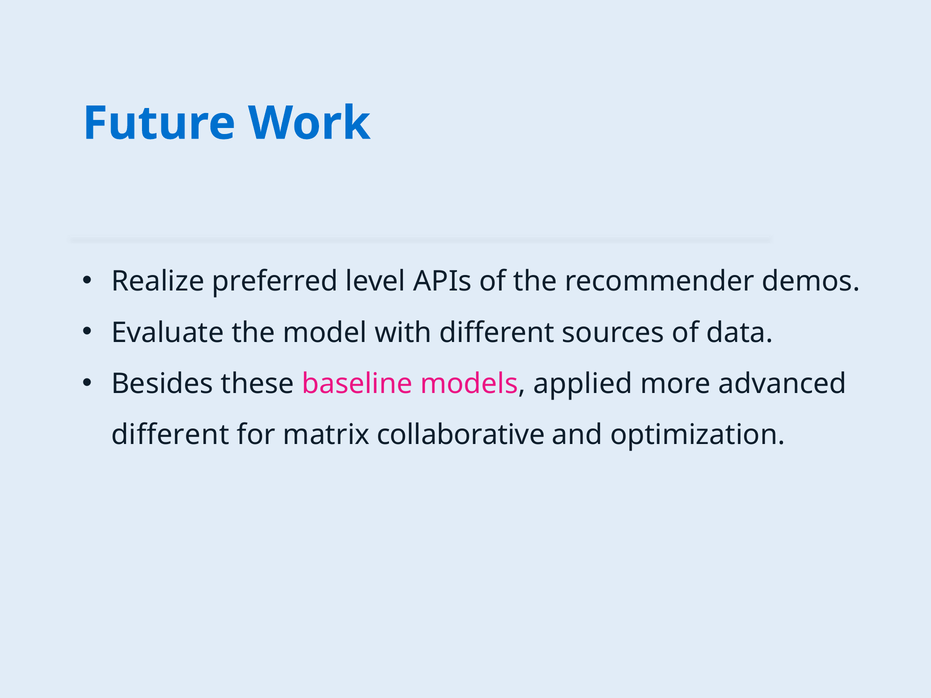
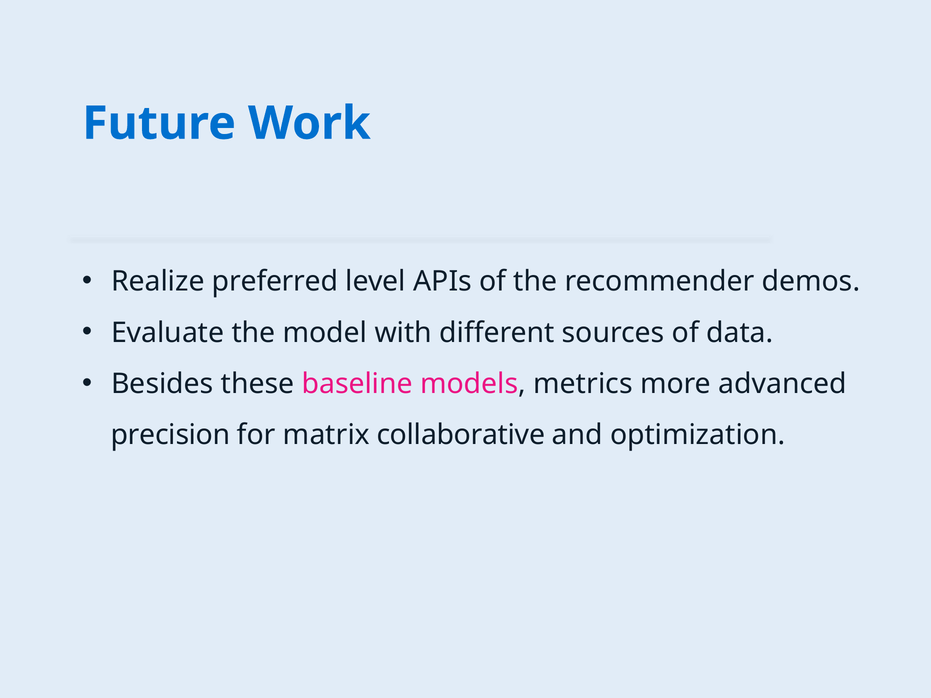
applied: applied -> metrics (583, 384)
different: different -> precision (171, 435)
